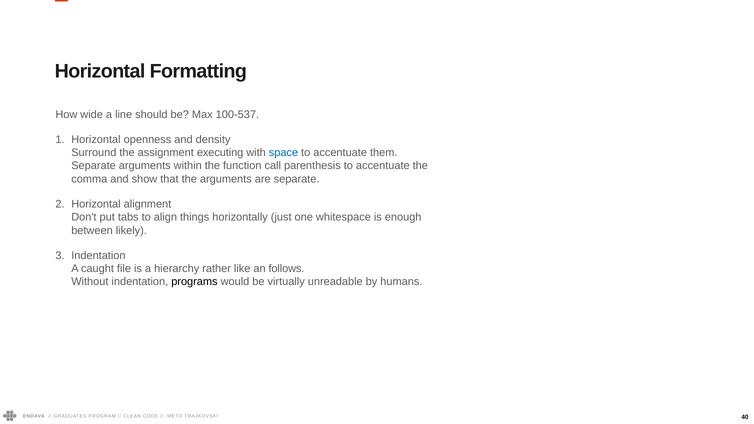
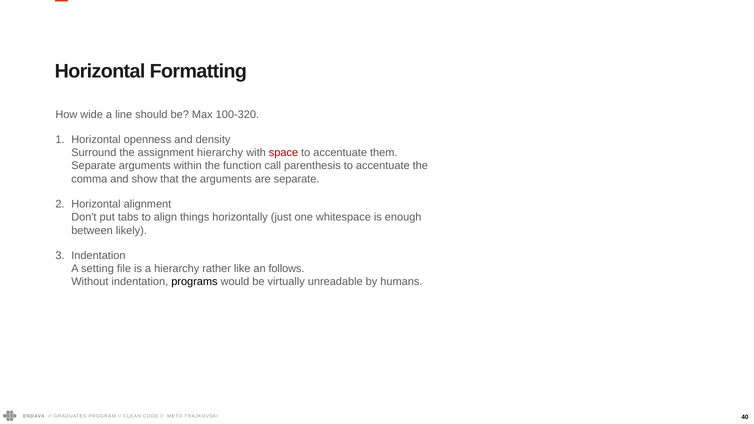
100-537: 100-537 -> 100-320 (237, 115)
assignment executing: executing -> hierarchy (220, 153)
space colour: blue -> red (283, 153)
caught: caught -> setting (97, 269)
